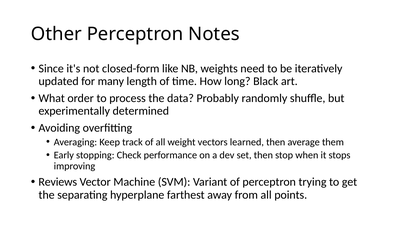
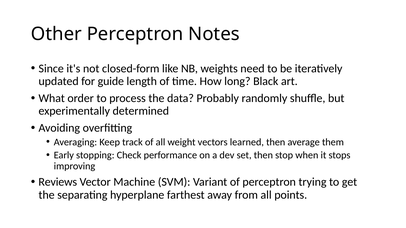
many: many -> guide (111, 81)
